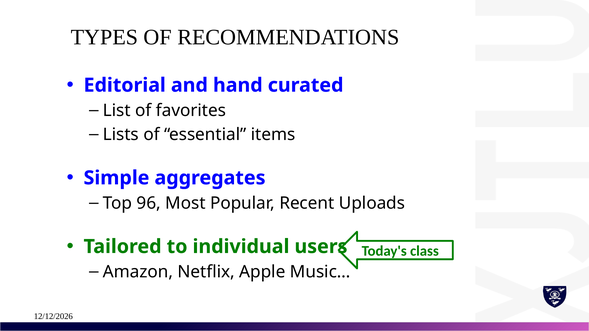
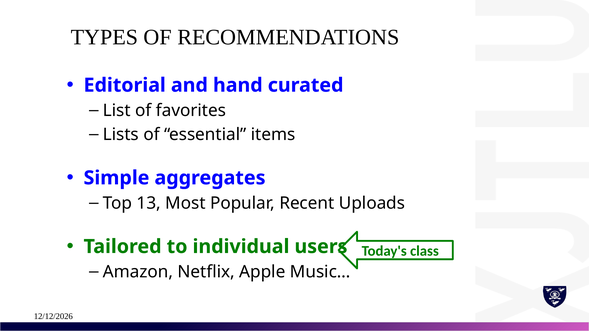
96: 96 -> 13 (149, 203)
